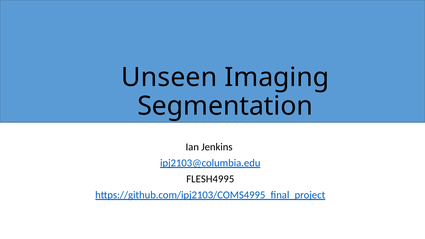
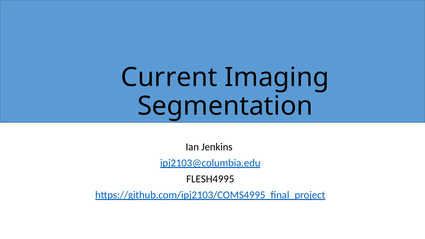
Unseen: Unseen -> Current (169, 78)
